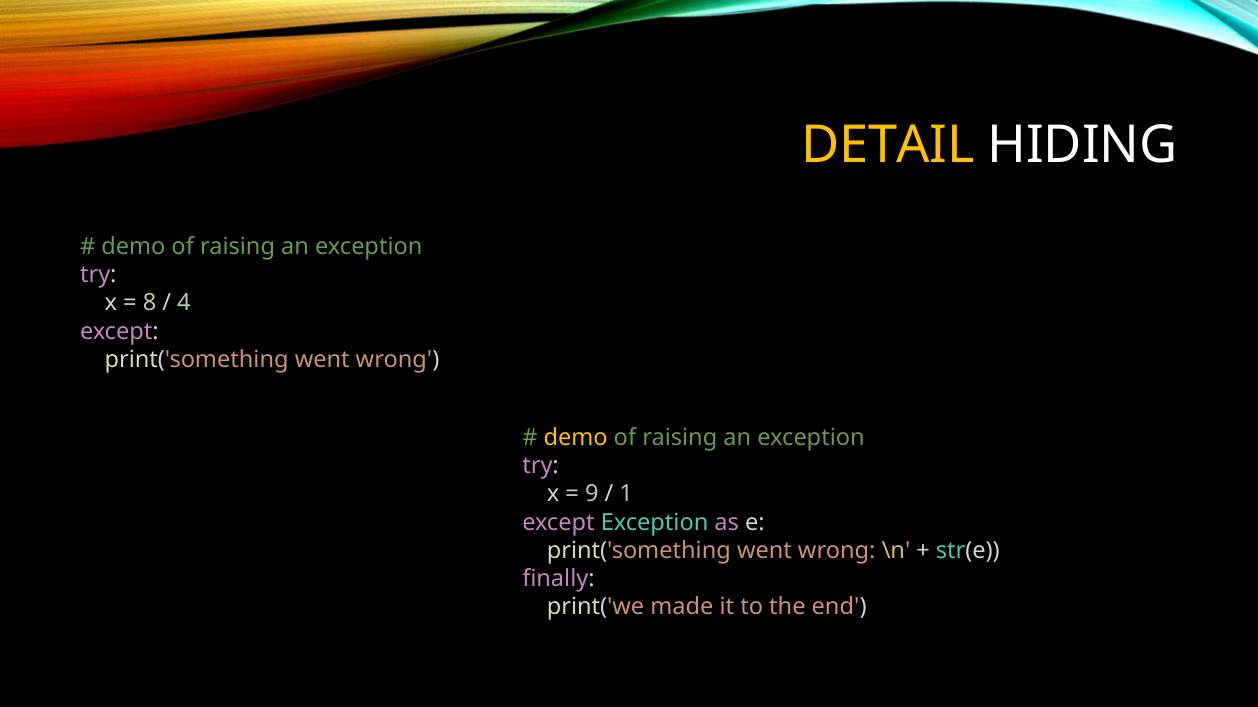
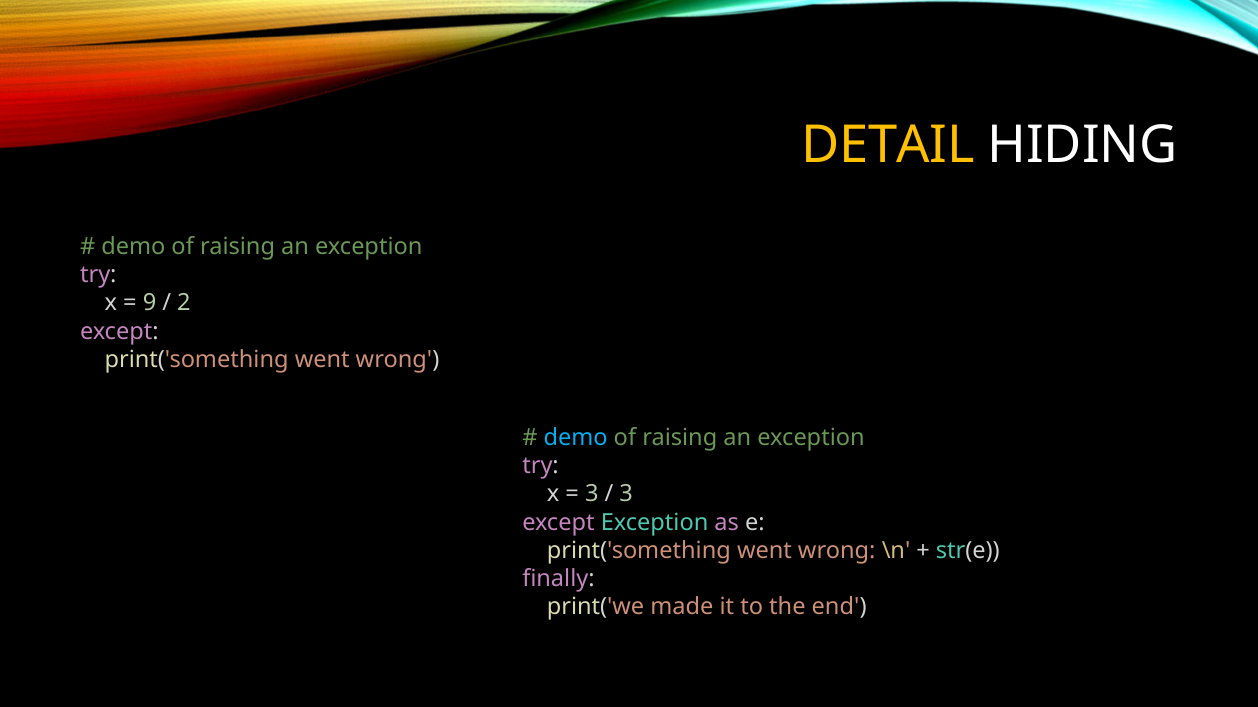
8: 8 -> 9 (150, 303)
4: 4 -> 2 (184, 303)
demo colour: yellow -> light blue (576, 438)
9: 9 -> 3 (592, 494)
1: 1 -> 3 (626, 494)
